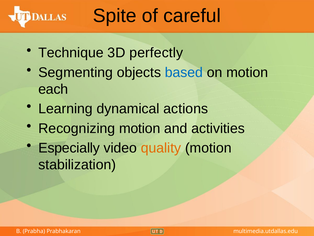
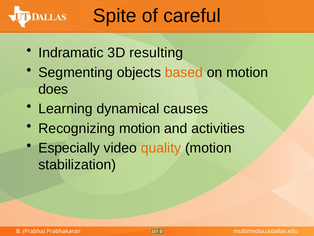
Technique: Technique -> Indramatic (71, 53)
perfectly: perfectly -> resulting (156, 53)
based colour: blue -> orange (184, 72)
each: each -> does (53, 89)
actions: actions -> causes (186, 109)
